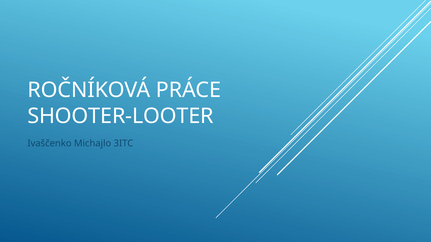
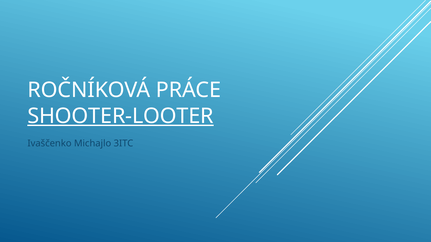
SHOOTER-LOOTER underline: none -> present (121, 116)
